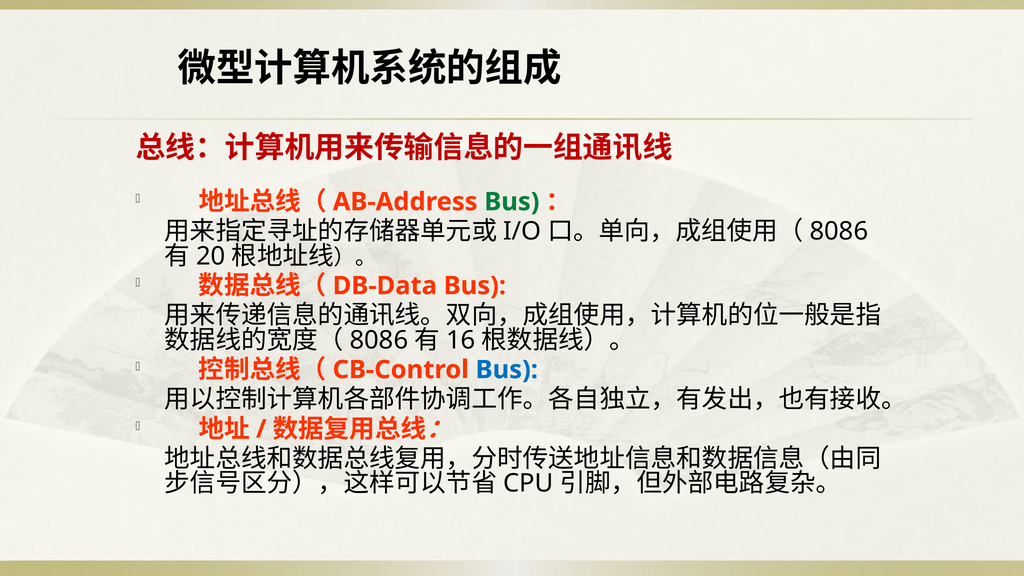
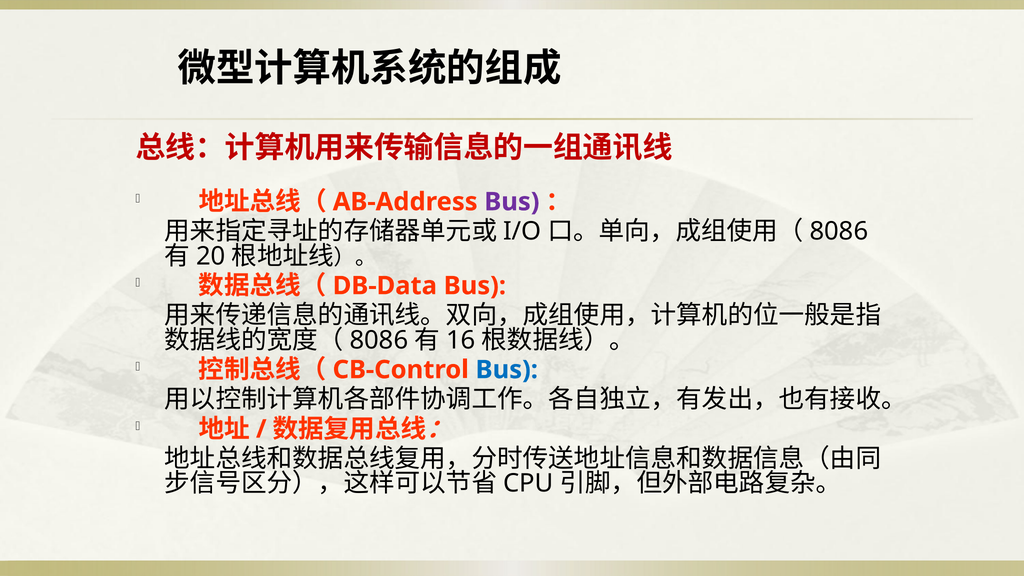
Bus colour: green -> purple (512, 202)
